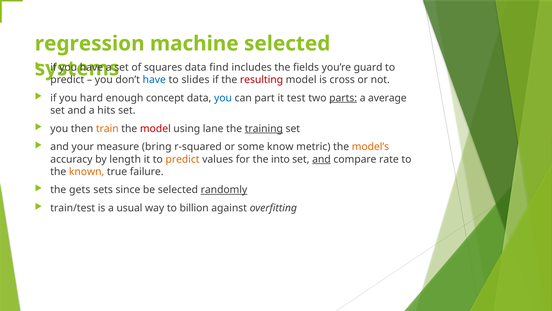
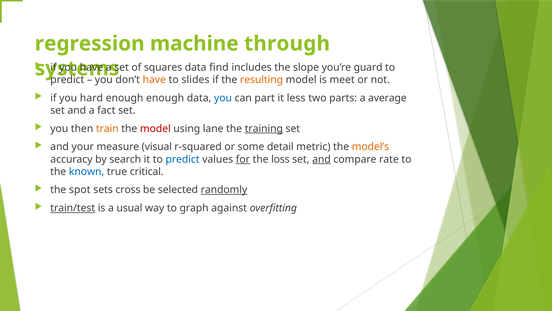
machine selected: selected -> through (287, 44)
fields: fields -> slope (306, 67)
have colour: blue -> orange (154, 80)
resulting colour: red -> orange (262, 80)
cross: cross -> meet (342, 80)
enough concept: concept -> enough (165, 98)
test: test -> less (296, 98)
parts underline: present -> none (343, 98)
hits: hits -> fact (106, 110)
bring: bring -> visual (157, 147)
know: know -> detail (280, 147)
length: length -> search (125, 159)
predict colour: orange -> blue (183, 159)
for underline: none -> present (243, 159)
into: into -> loss (280, 159)
known colour: orange -> blue (87, 171)
failure: failure -> critical (147, 171)
gets: gets -> spot (80, 190)
since: since -> cross (128, 190)
train/test underline: none -> present (73, 208)
billion: billion -> graph (194, 208)
